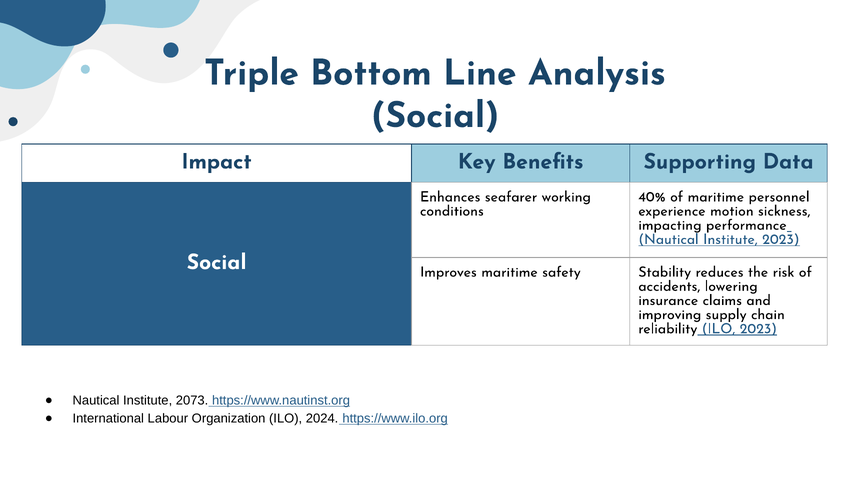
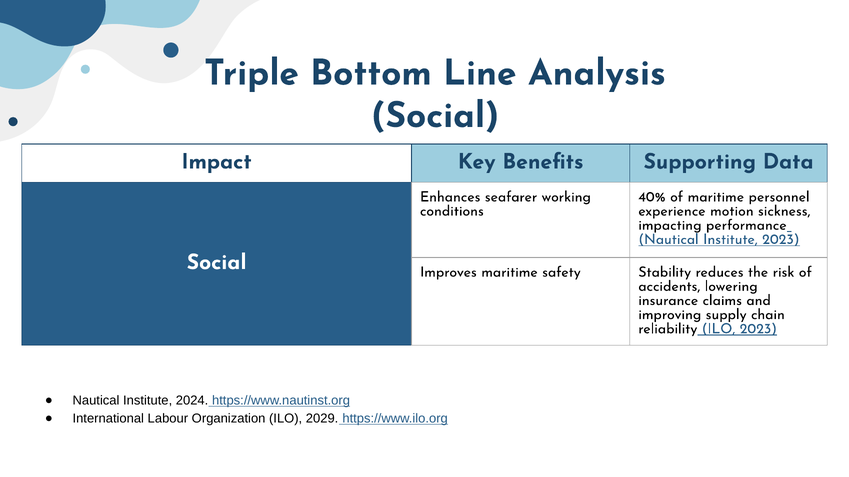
2073: 2073 -> 2024 (192, 401)
2024: 2024 -> 2029 (322, 419)
